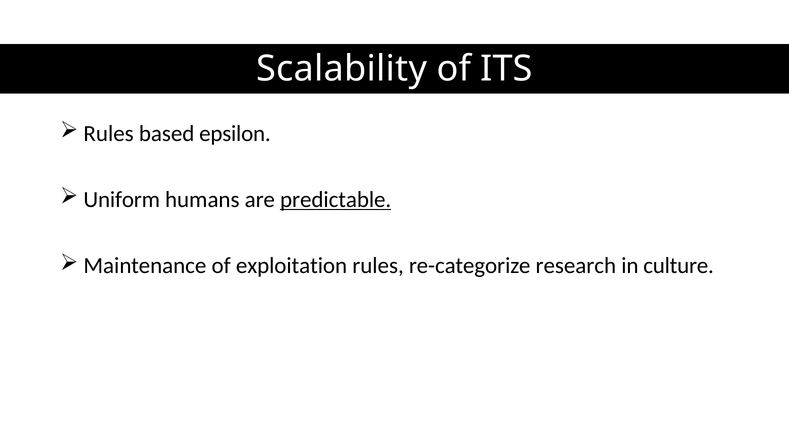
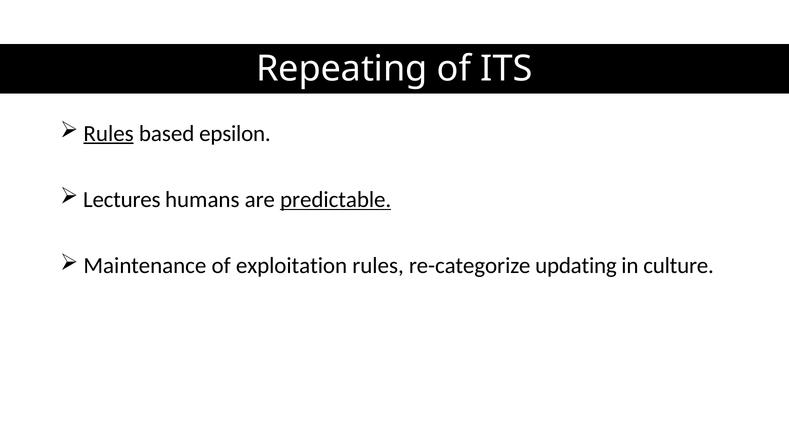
Scalability: Scalability -> Repeating (342, 69)
Rules underline: none -> present (109, 133)
Uniform: Uniform -> Lectures (122, 200)
research: research -> updating (576, 266)
